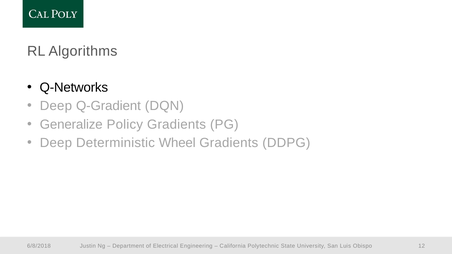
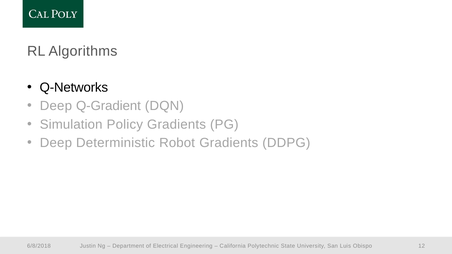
Generalize: Generalize -> Simulation (71, 125)
Wheel: Wheel -> Robot (177, 143)
